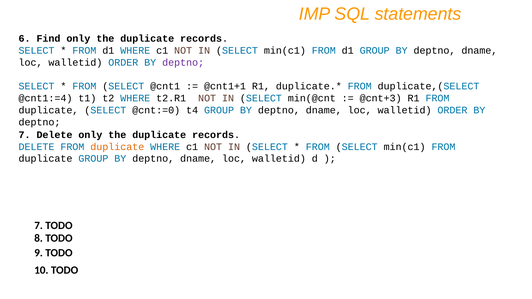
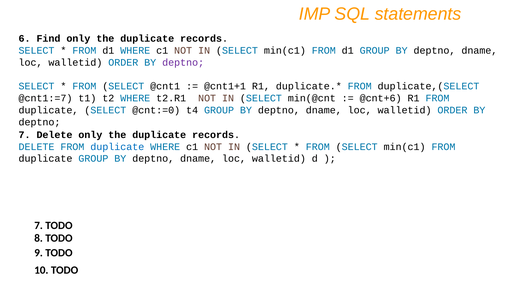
@cnt1:=4: @cnt1:=4 -> @cnt1:=7 (45, 98)
@cnt+3: @cnt+3 -> @cnt+6 (381, 98)
duplicate colour: orange -> blue (117, 147)
